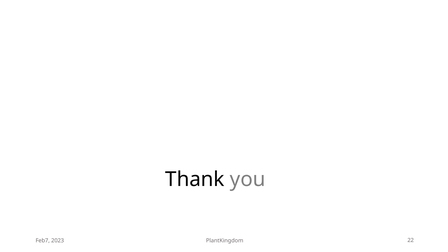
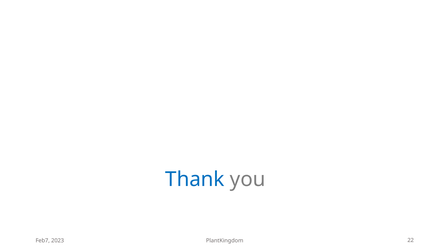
Thank colour: black -> blue (195, 179)
